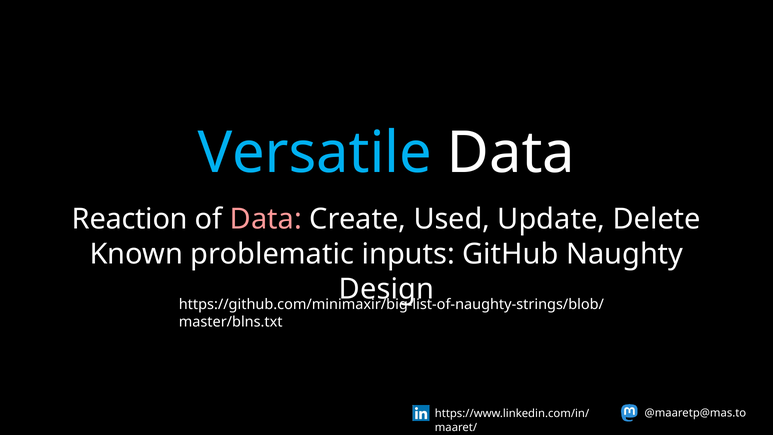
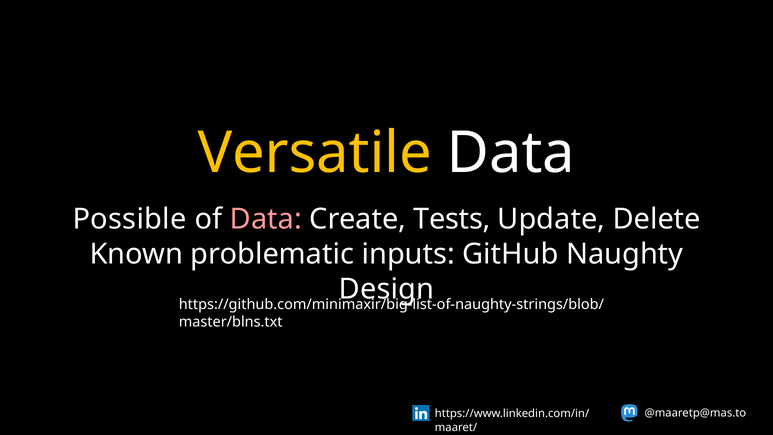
Versatile colour: light blue -> yellow (315, 153)
Reaction: Reaction -> Possible (130, 219)
Used: Used -> Tests (452, 219)
